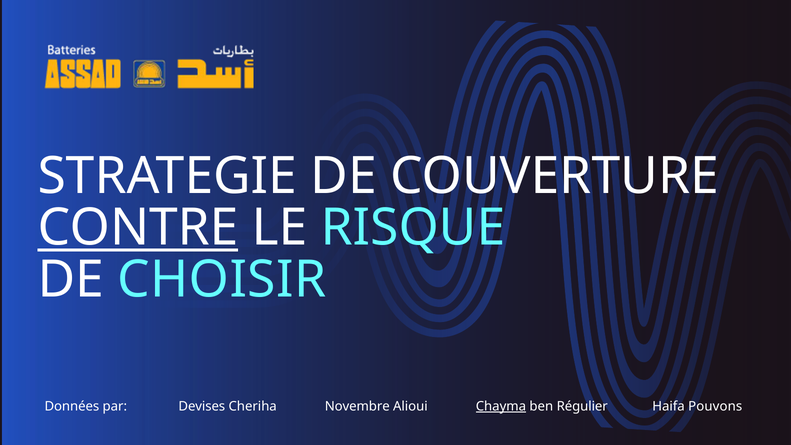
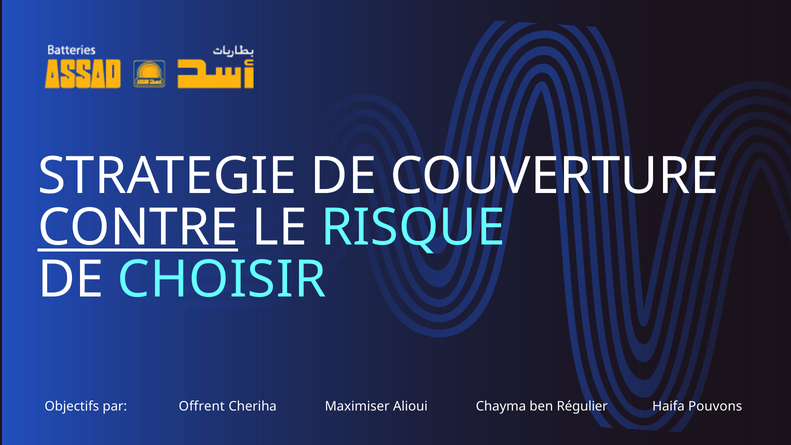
Données: Données -> Objectifs (72, 406)
Devises: Devises -> Offrent (202, 406)
Novembre: Novembre -> Maximiser (357, 406)
Chayma underline: present -> none (501, 406)
